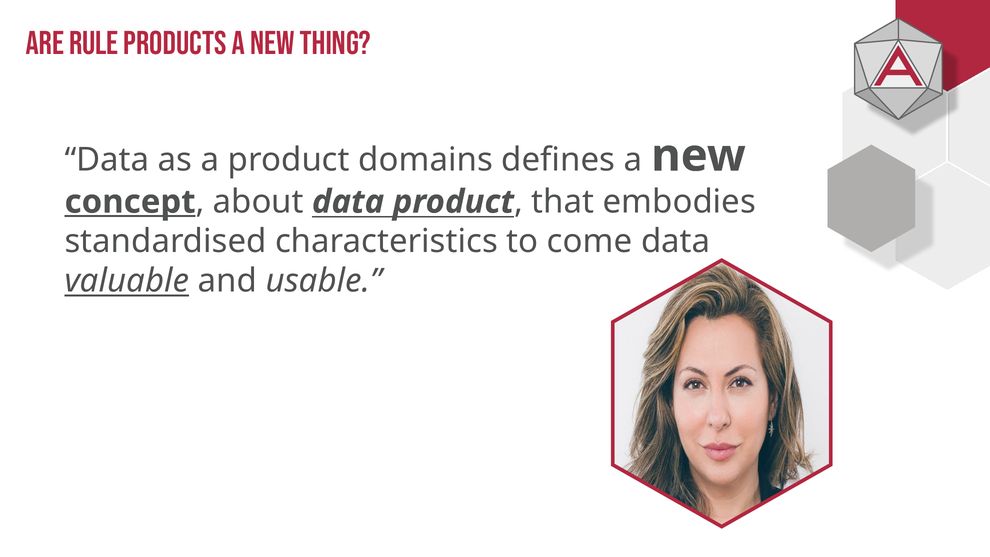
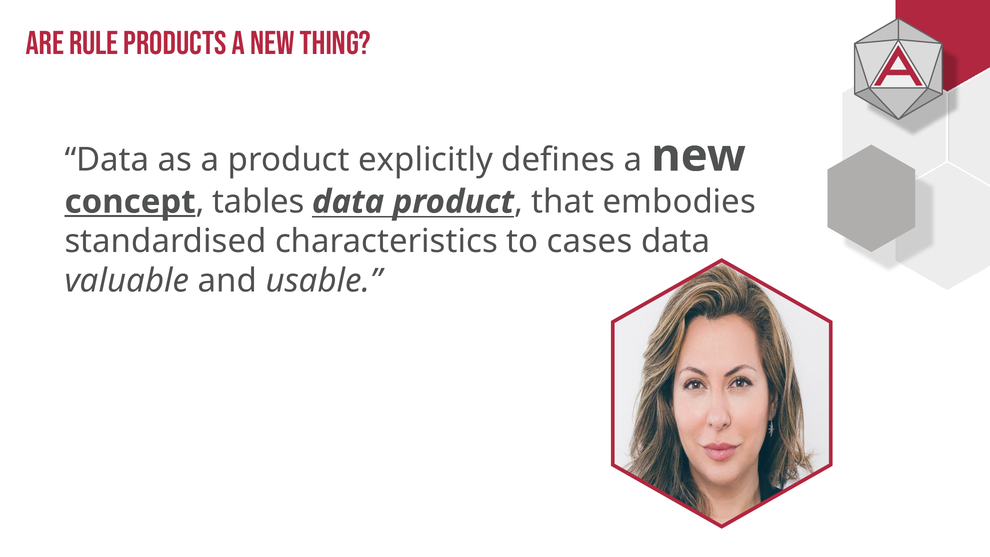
domains: domains -> explicitly (426, 160)
about: about -> tables (258, 202)
come: come -> cases (590, 241)
valuable underline: present -> none (127, 281)
